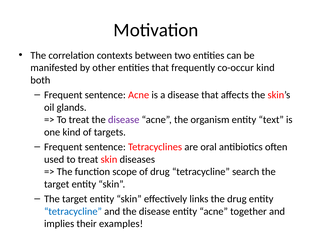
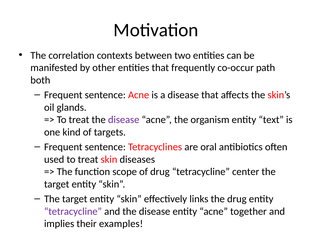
co-occur kind: kind -> path (266, 68)
search: search -> center (246, 172)
tetracycline colour: blue -> purple (73, 211)
